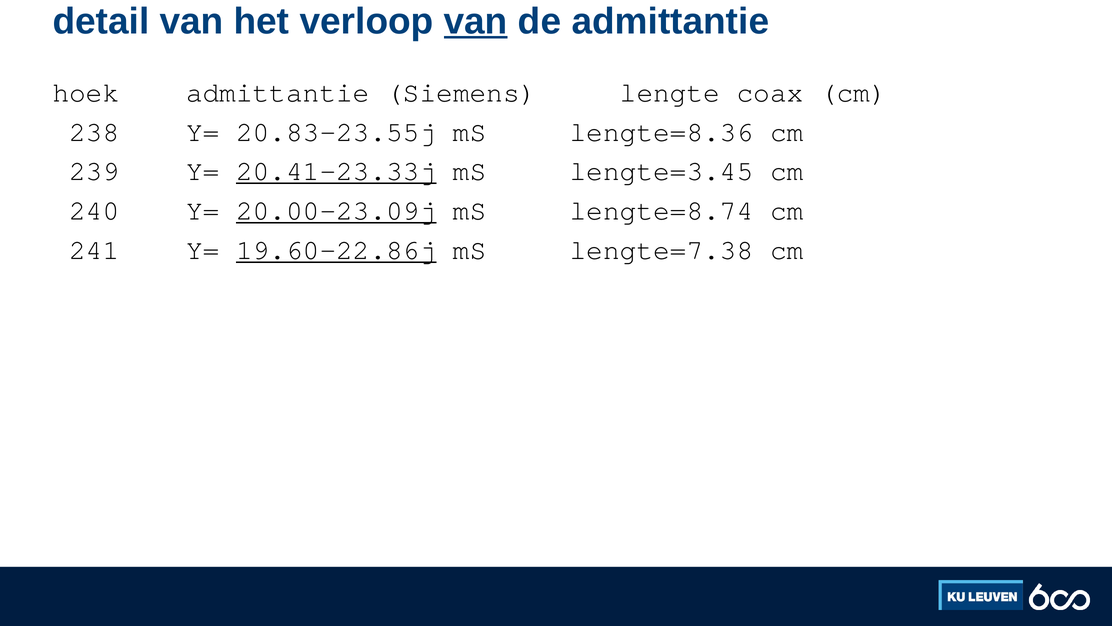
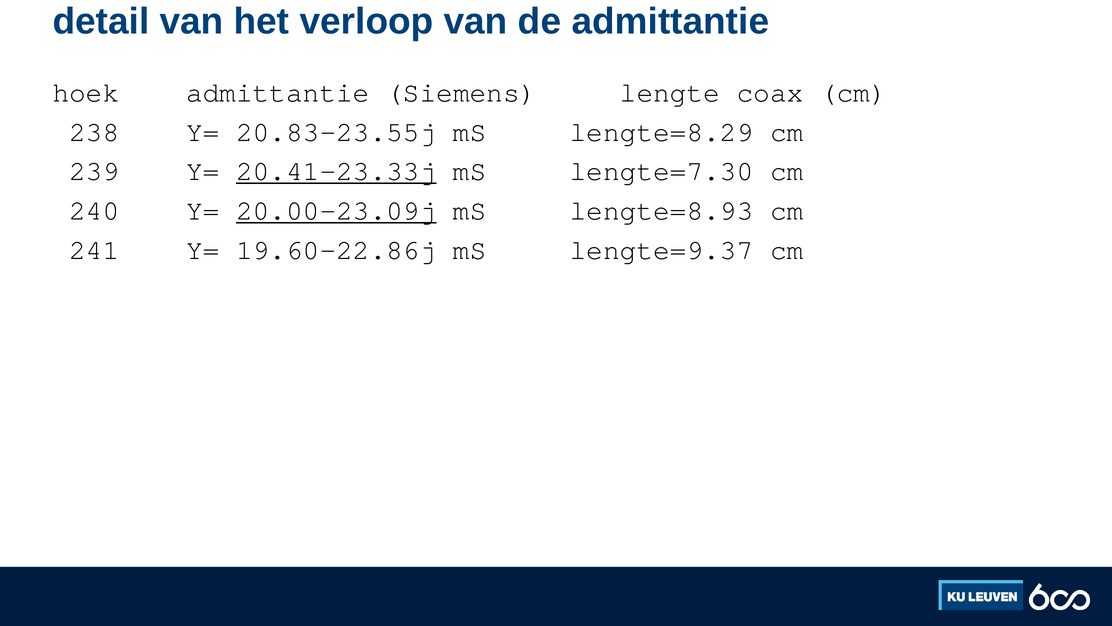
van underline: present -> none (476, 21)
lengte=8.36: lengte=8.36 -> lengte=8.29 (662, 132)
lengte=3.45: lengte=3.45 -> lengte=7.30 (662, 171)
lengte=8.74: lengte=8.74 -> lengte=8.93 (662, 211)
19.60-22.86j underline: present -> none (336, 250)
lengte=7.38: lengte=7.38 -> lengte=9.37 (662, 250)
